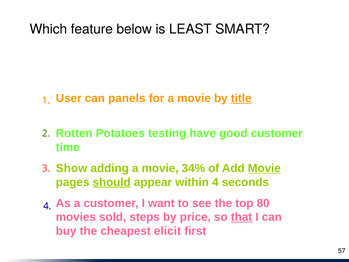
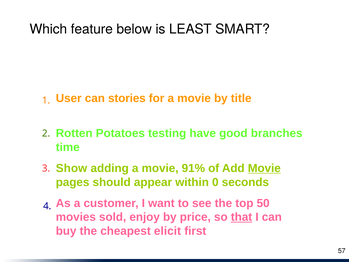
panels: panels -> stories (127, 98)
title underline: present -> none (241, 98)
good customer: customer -> branches (277, 133)
34%: 34% -> 91% (193, 168)
should underline: present -> none (112, 182)
within 4: 4 -> 0 (215, 182)
80: 80 -> 50 (263, 203)
steps: steps -> enjoy (145, 217)
